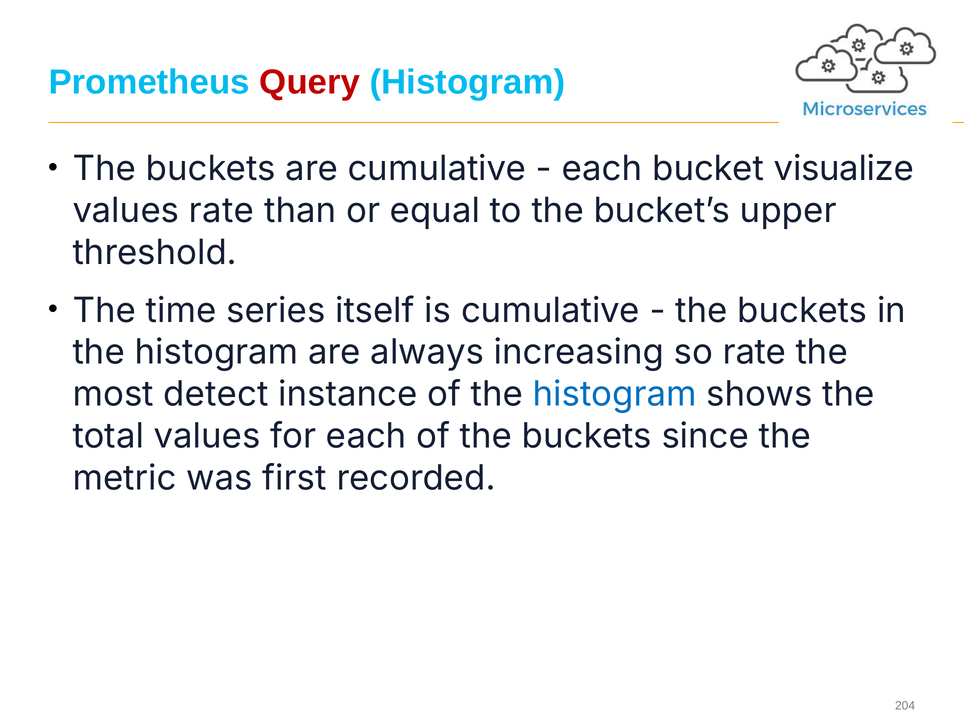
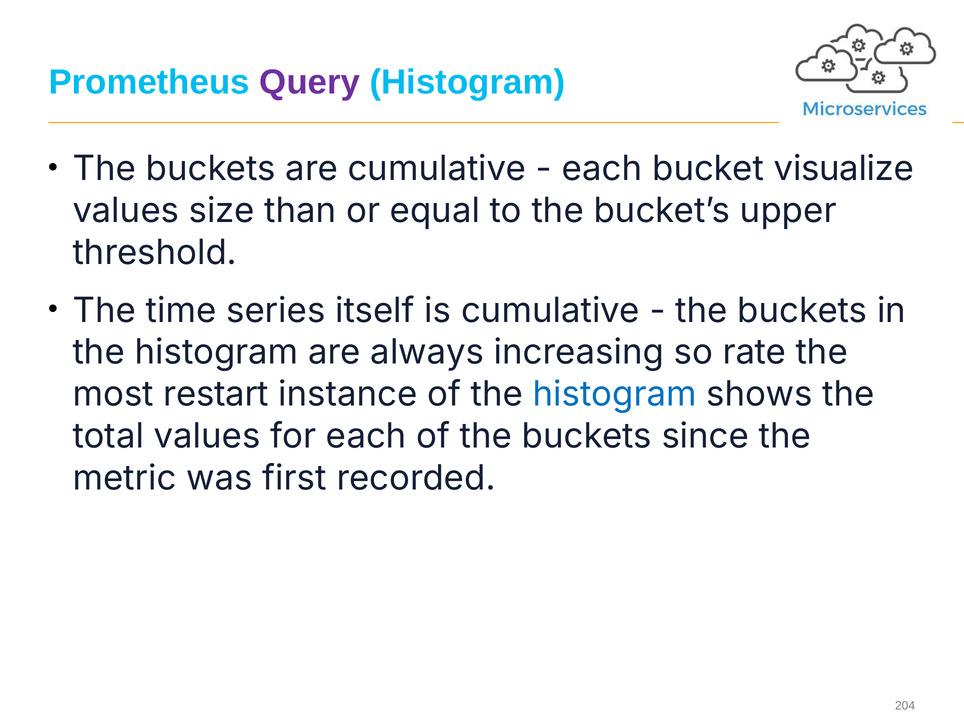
Query colour: red -> purple (310, 82)
values rate: rate -> size (222, 211)
detect: detect -> restart (216, 394)
